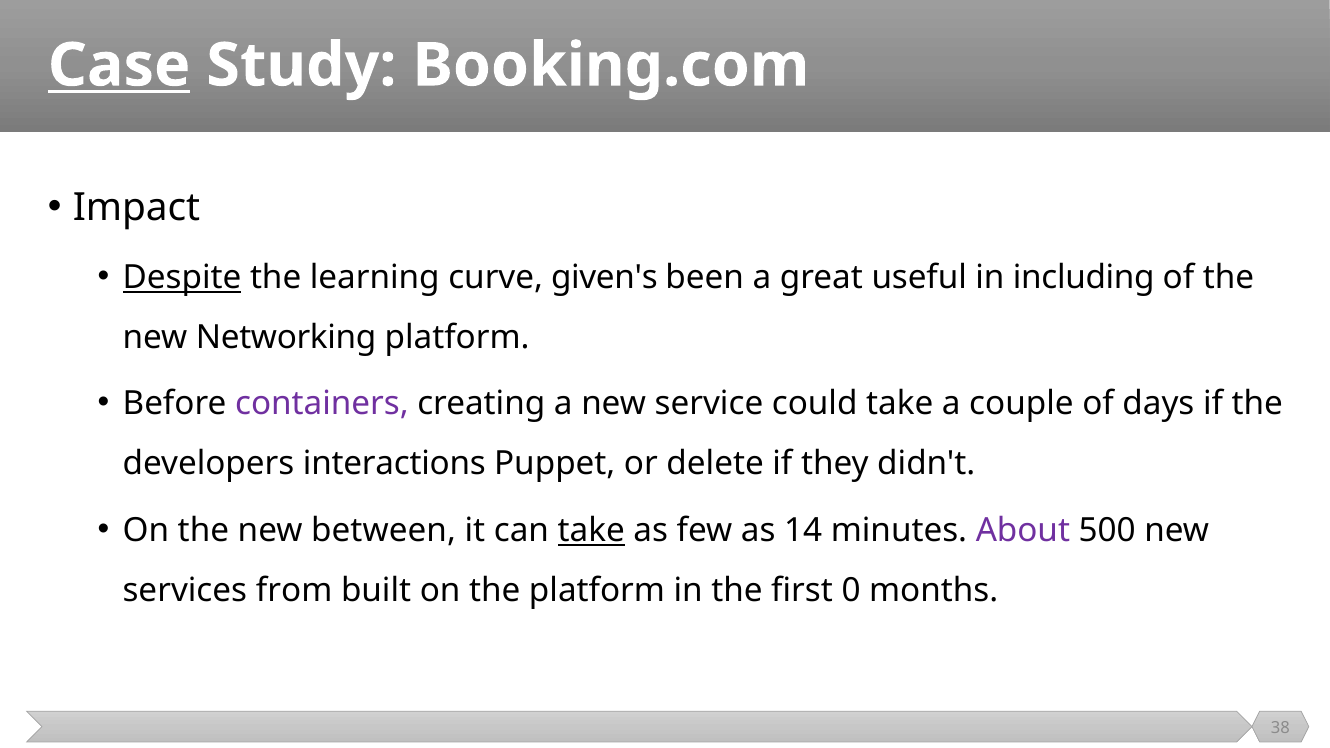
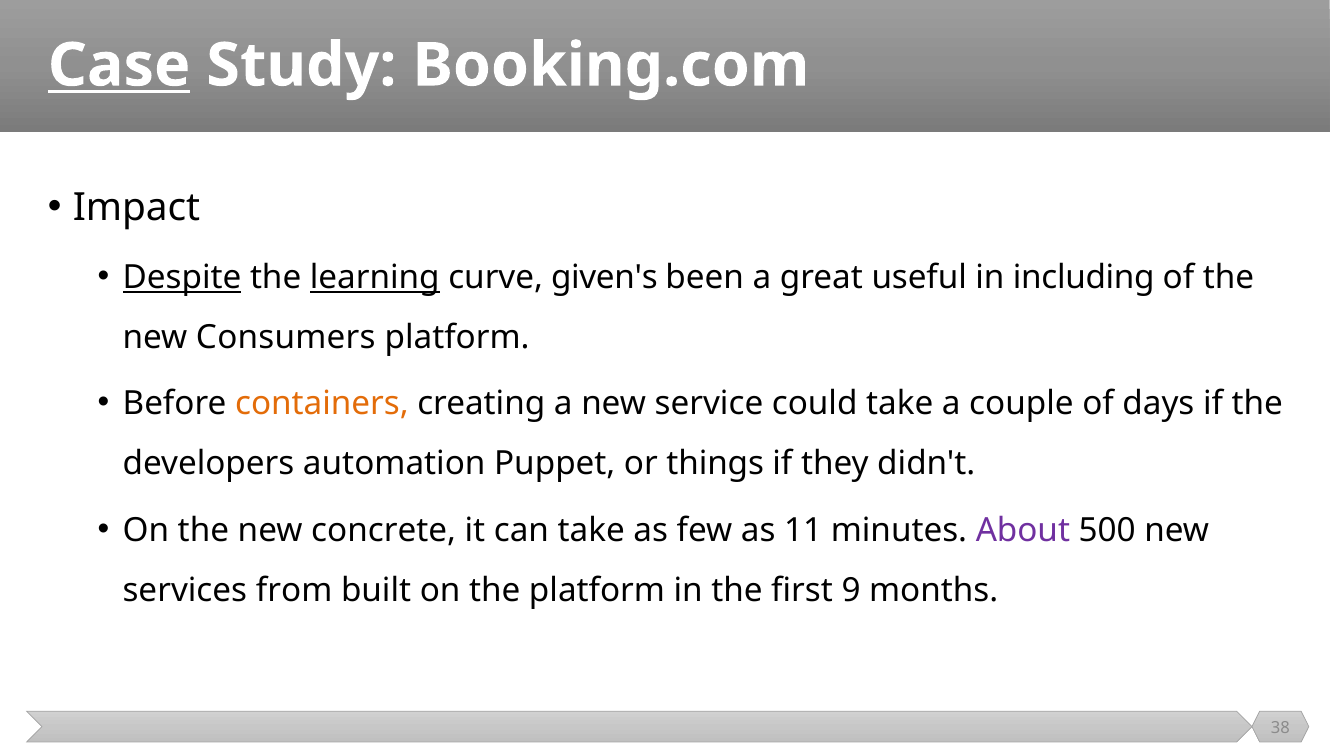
learning underline: none -> present (375, 277)
Networking: Networking -> Consumers (286, 337)
containers colour: purple -> orange (322, 404)
interactions: interactions -> automation (394, 464)
delete: delete -> things (715, 464)
between: between -> concrete (384, 530)
take underline: present -> none (591, 530)
14: 14 -> 11 (803, 530)
0: 0 -> 9 (851, 590)
